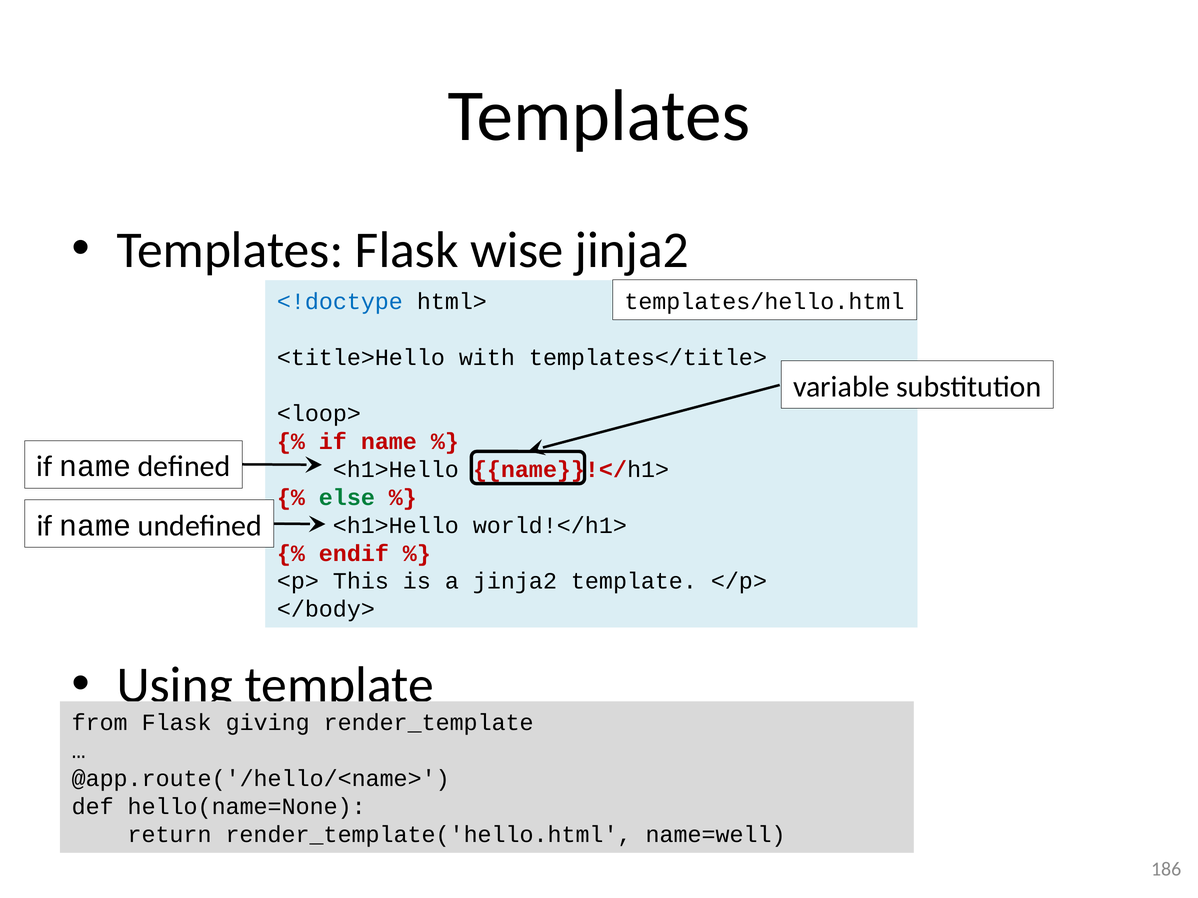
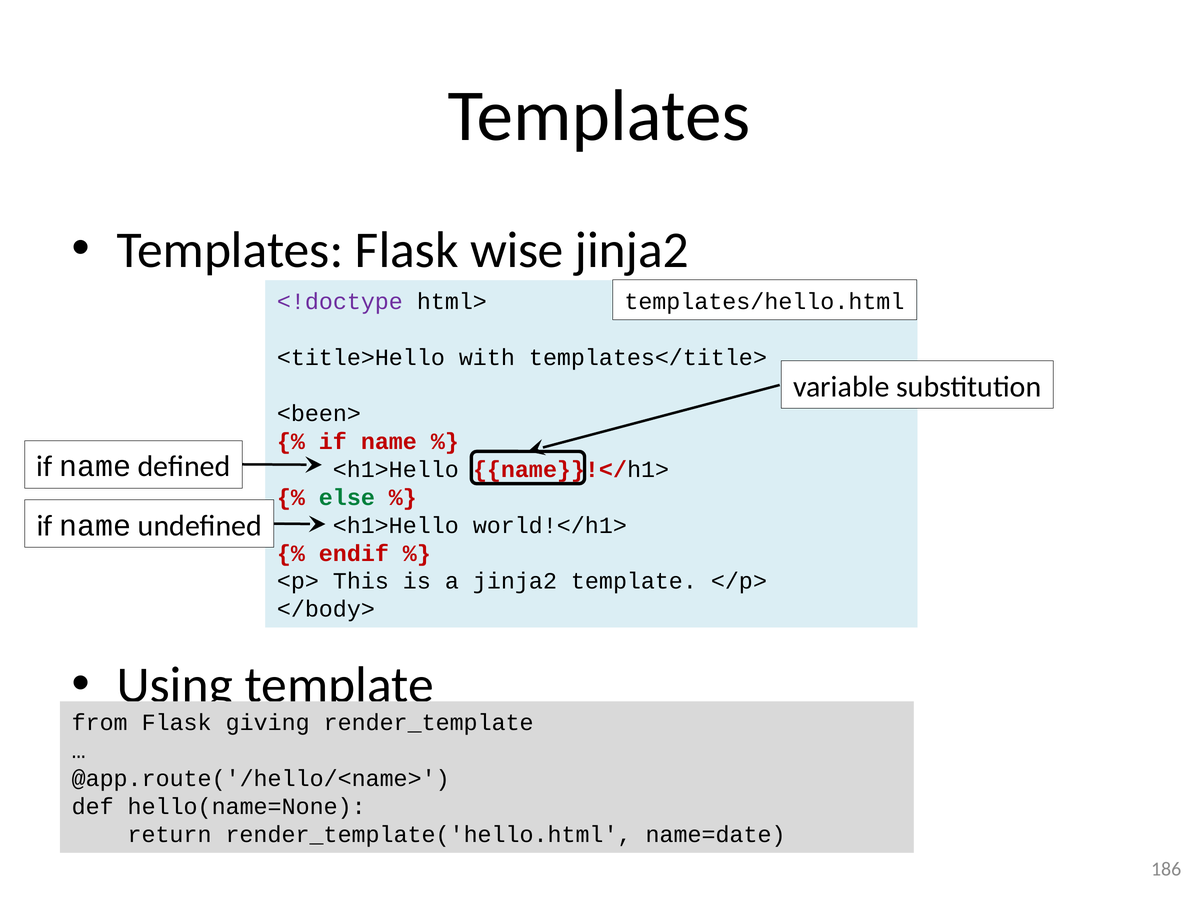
<!doctype colour: blue -> purple (340, 302)
<loop>: <loop> -> <been> (319, 414)
name=well: name=well -> name=date (716, 835)
